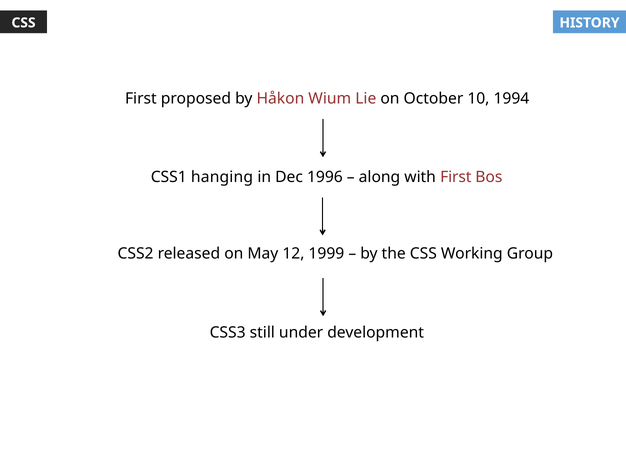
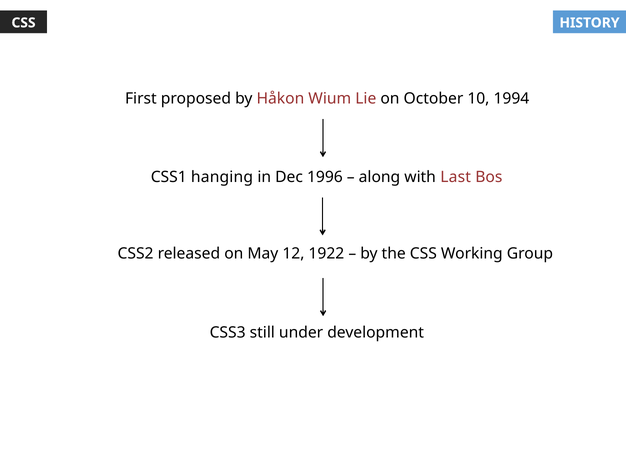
with First: First -> Last (456, 177)
1999: 1999 -> 1922 (326, 254)
